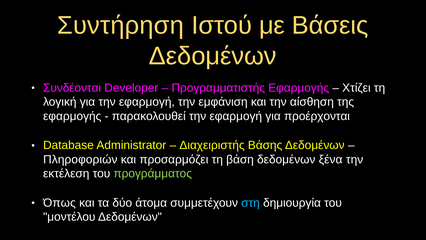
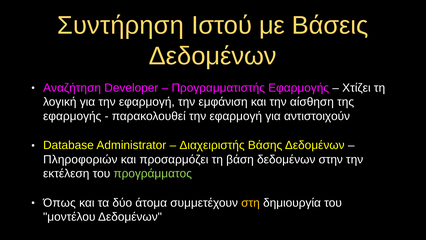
Συνδέονται: Συνδέονται -> Αναζήτηση (72, 88)
προέρχονται: προέρχονται -> αντιστοιχούν (317, 116)
ξένα: ξένα -> στην (331, 159)
στη colour: light blue -> yellow (251, 202)
